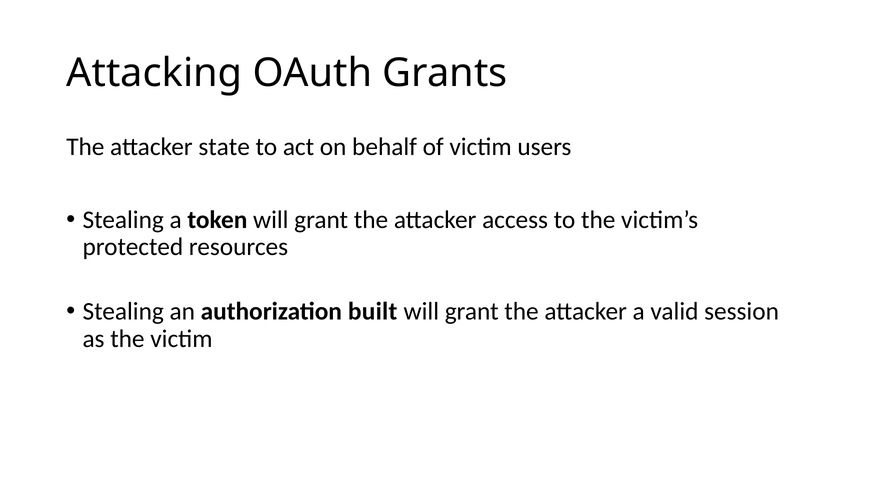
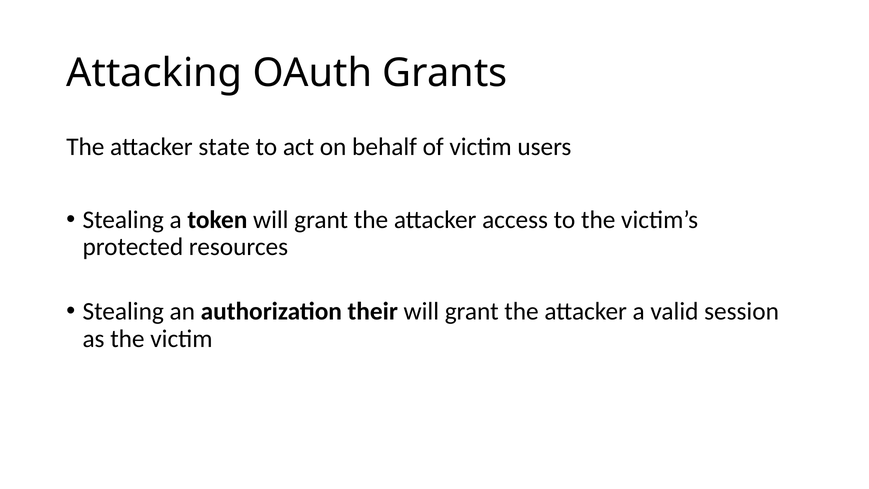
built: built -> their (373, 311)
